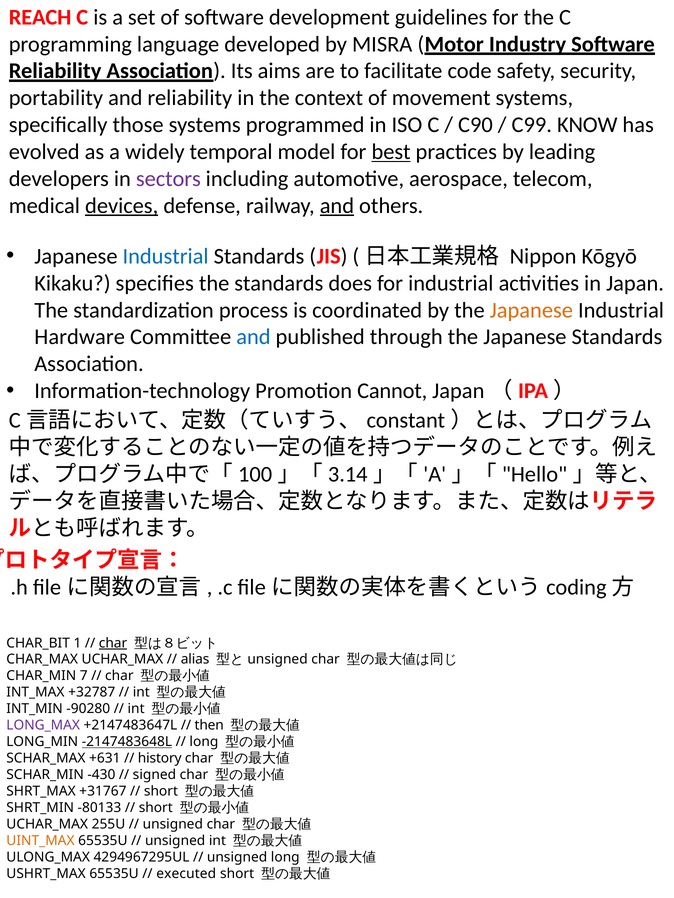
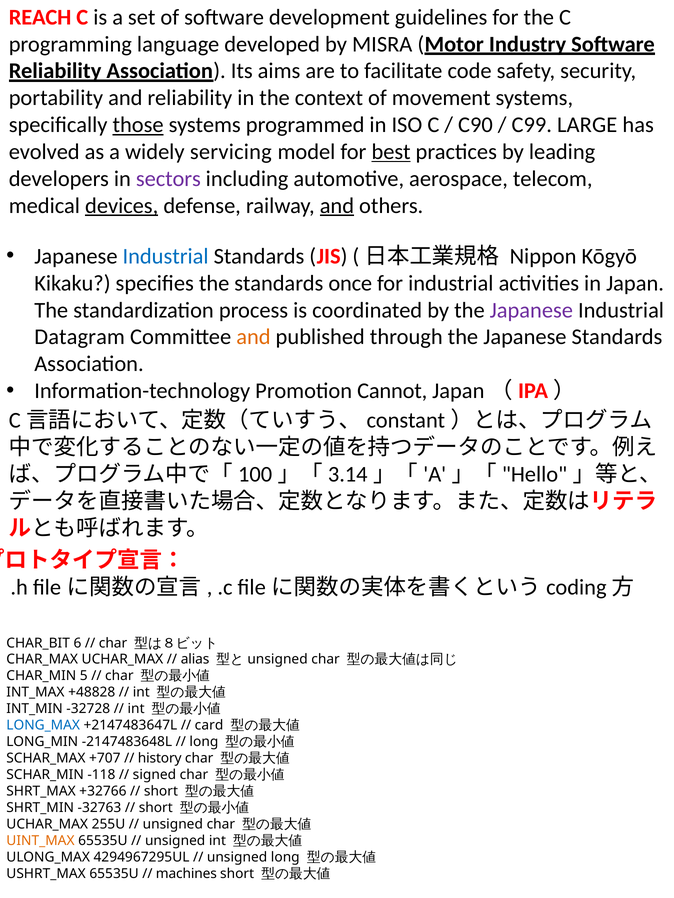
those underline: none -> present (138, 125)
KNOW: KNOW -> LARGE (587, 125)
temporal: temporal -> servicing (231, 152)
does: does -> once (350, 283)
Japanese colour: orange -> purple (531, 310)
Hardware: Hardware -> Datagram (80, 337)
and colour: blue -> orange (253, 337)
1: 1 -> 6 (77, 643)
char underline: present -> none (113, 643)
7: 7 -> 5 (84, 676)
+32787: +32787 -> +48828 (92, 693)
-90280: -90280 -> -32728 (88, 709)
LONG_MAX colour: purple -> blue (43, 726)
then: then -> card (209, 726)
-2147483648L underline: present -> none (127, 742)
+631: +631 -> +707 (105, 759)
-430: -430 -> -118 (101, 775)
+31767: +31767 -> +32766 (103, 792)
-80133: -80133 -> -32763 (99, 808)
executed: executed -> machines (186, 874)
